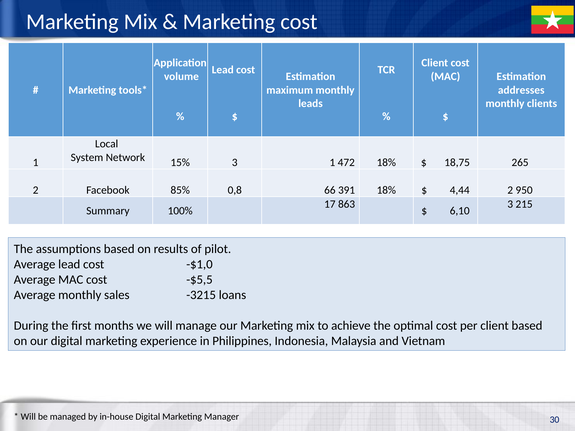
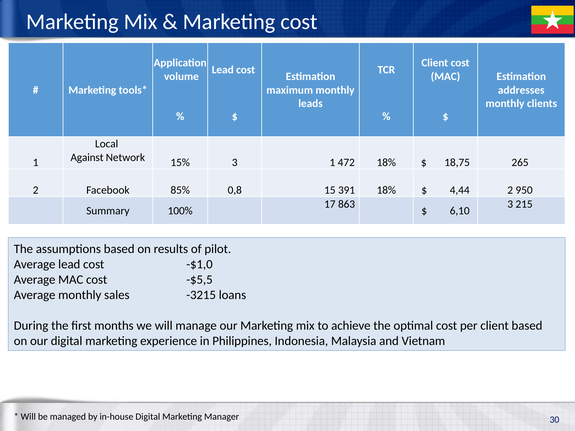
System: System -> Against (87, 158)
66: 66 -> 15 (330, 190)
